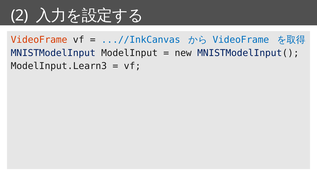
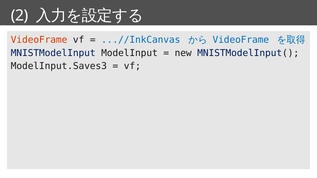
ModelInput.Learn3: ModelInput.Learn3 -> ModelInput.Saves3 (59, 66)
